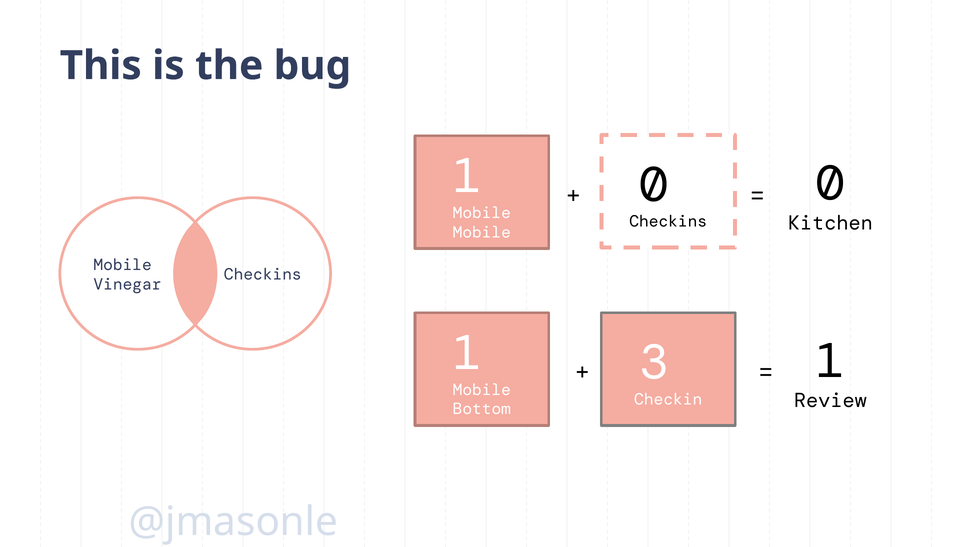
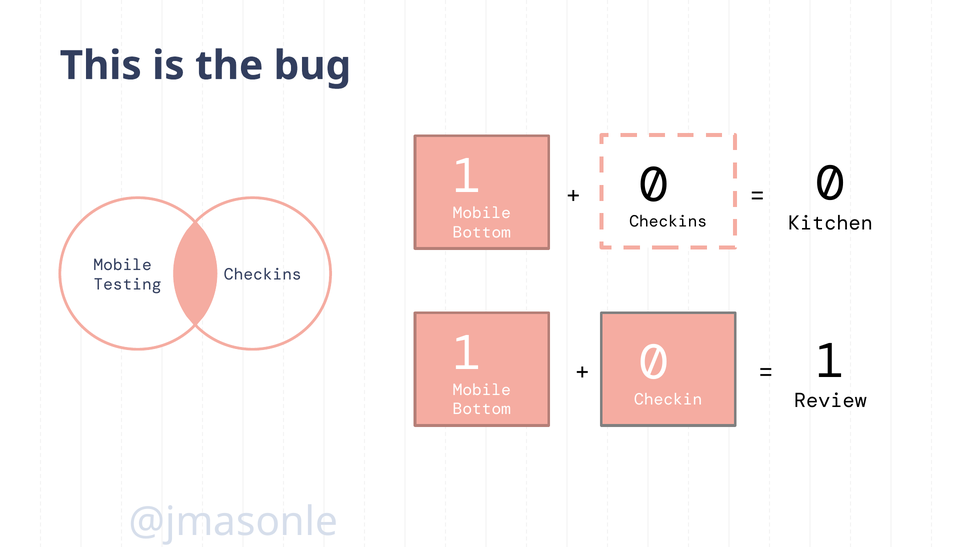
Mobile: Mobile -> Bottom (482, 232)
Vinegar: Vinegar -> Testing (127, 284)
3: 3 -> 0 (654, 363)
